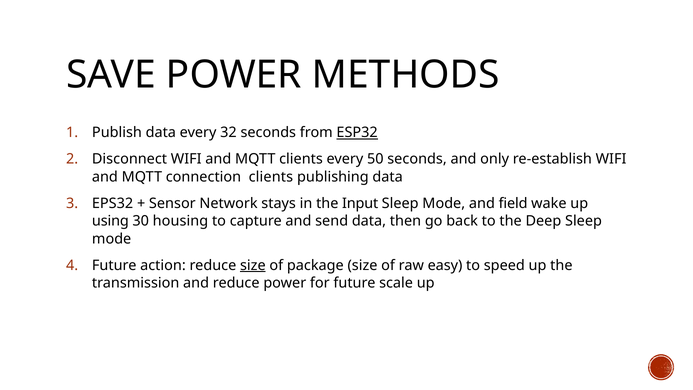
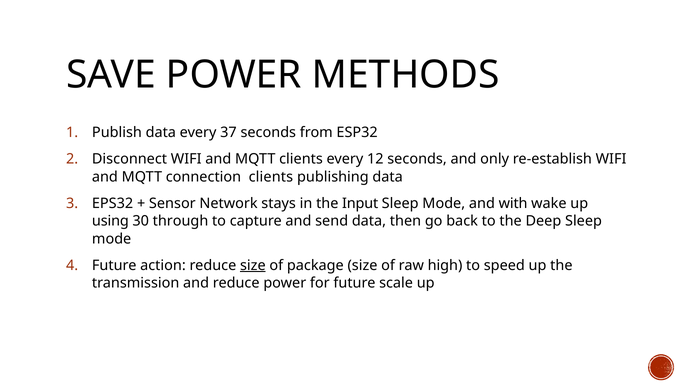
32: 32 -> 37 (228, 133)
ESP32 underline: present -> none (357, 133)
50: 50 -> 12 (375, 159)
field: field -> with (513, 203)
housing: housing -> through (181, 221)
easy: easy -> high (445, 265)
